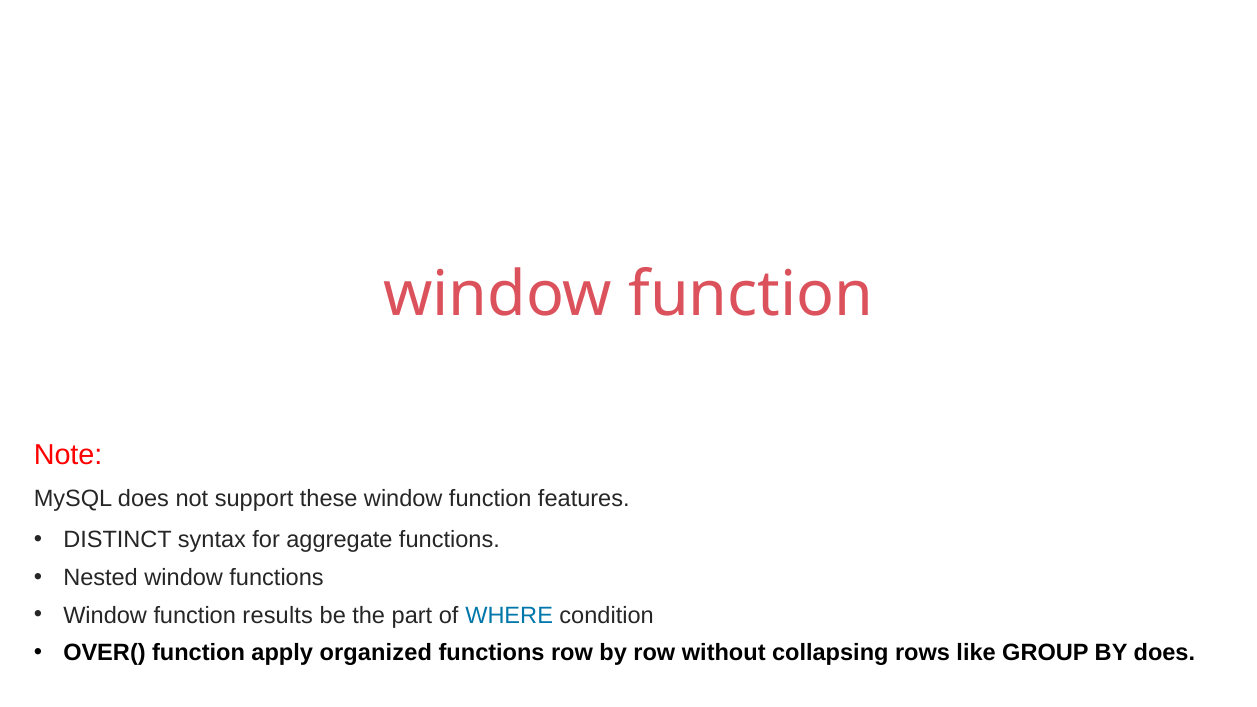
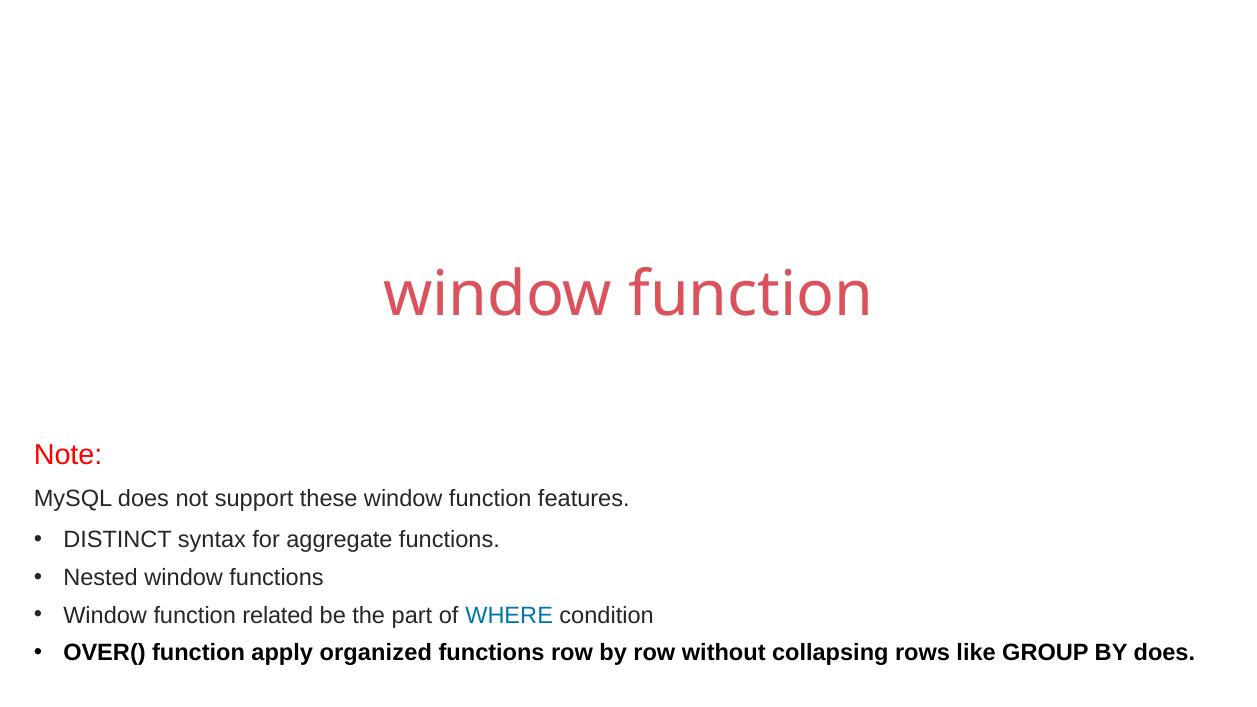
results: results -> related (278, 615)
